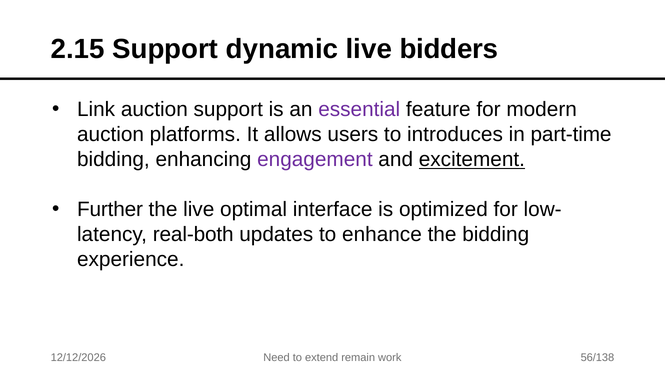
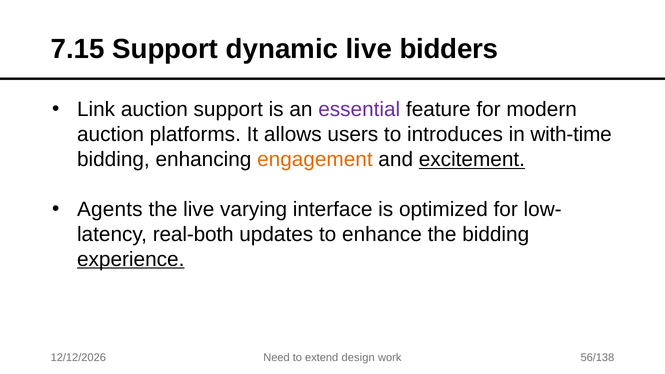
2.15: 2.15 -> 7.15 (78, 49)
part-time: part-time -> with-time (571, 135)
engagement colour: purple -> orange (315, 159)
Further: Further -> Agents (110, 209)
optimal: optimal -> varying (254, 209)
experience underline: none -> present (131, 259)
remain: remain -> design (358, 357)
